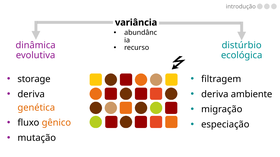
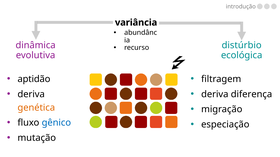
storage: storage -> aptidão (34, 79)
ambiente: ambiente -> diferença (251, 94)
gênico colour: orange -> blue (56, 123)
